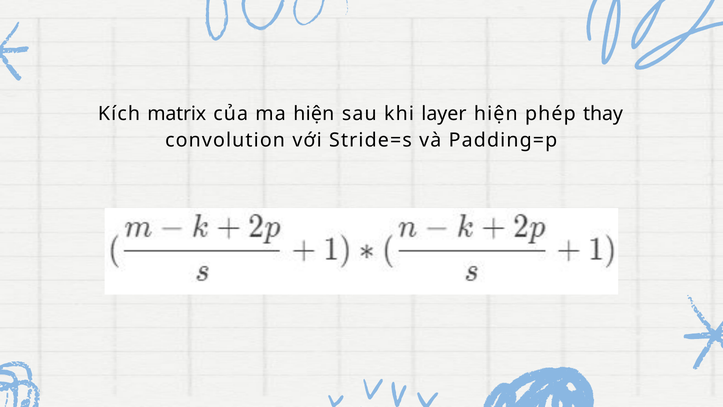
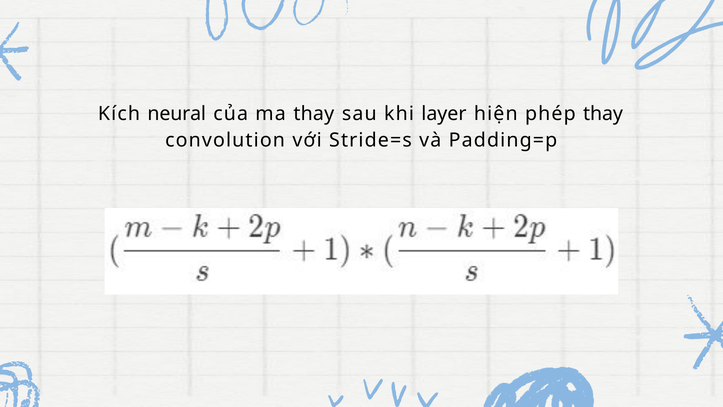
matrix: matrix -> neural (177, 114)
ma hiện: hiện -> thay (314, 114)
